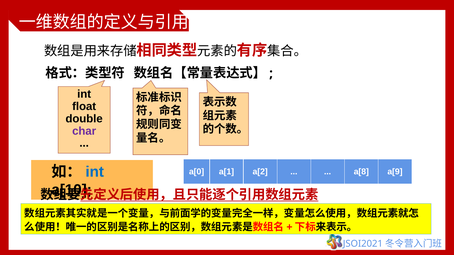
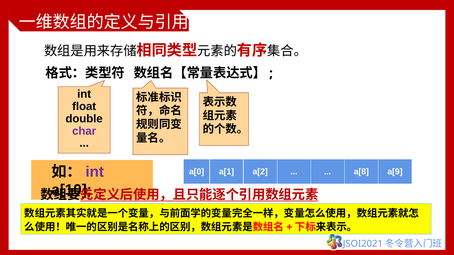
int colour: blue -> purple (95, 172)
